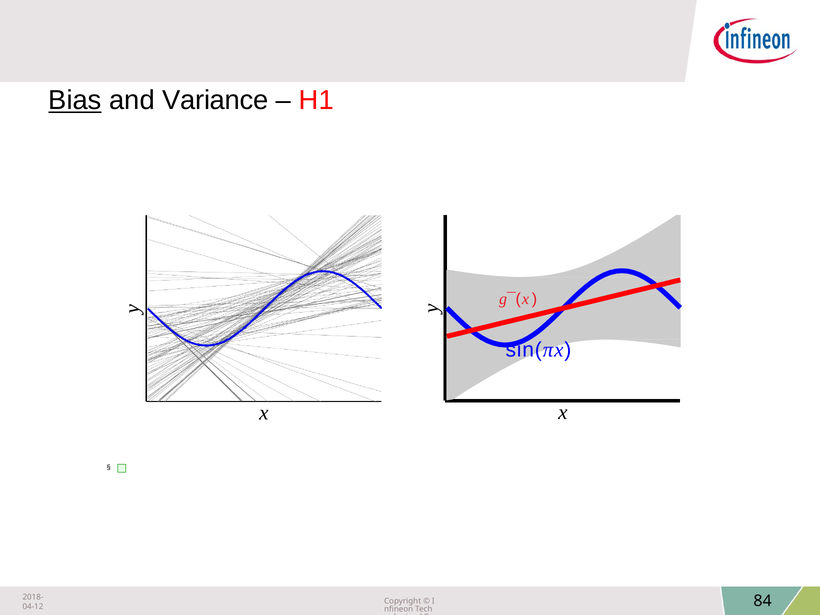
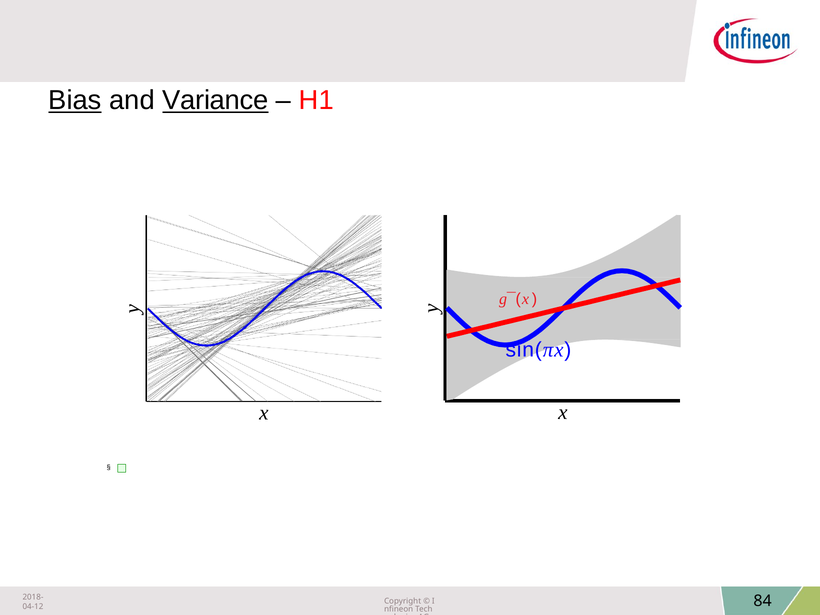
Variance underline: none -> present (215, 100)
